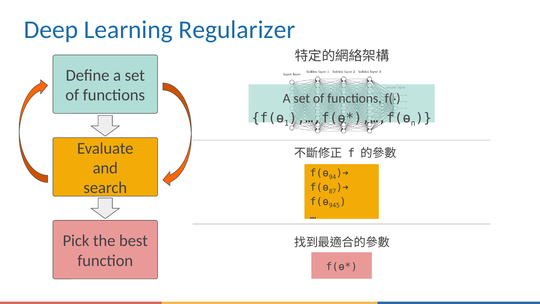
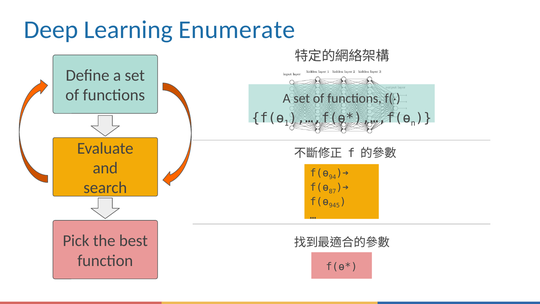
Regularizer: Regularizer -> Enumerate (237, 30)
